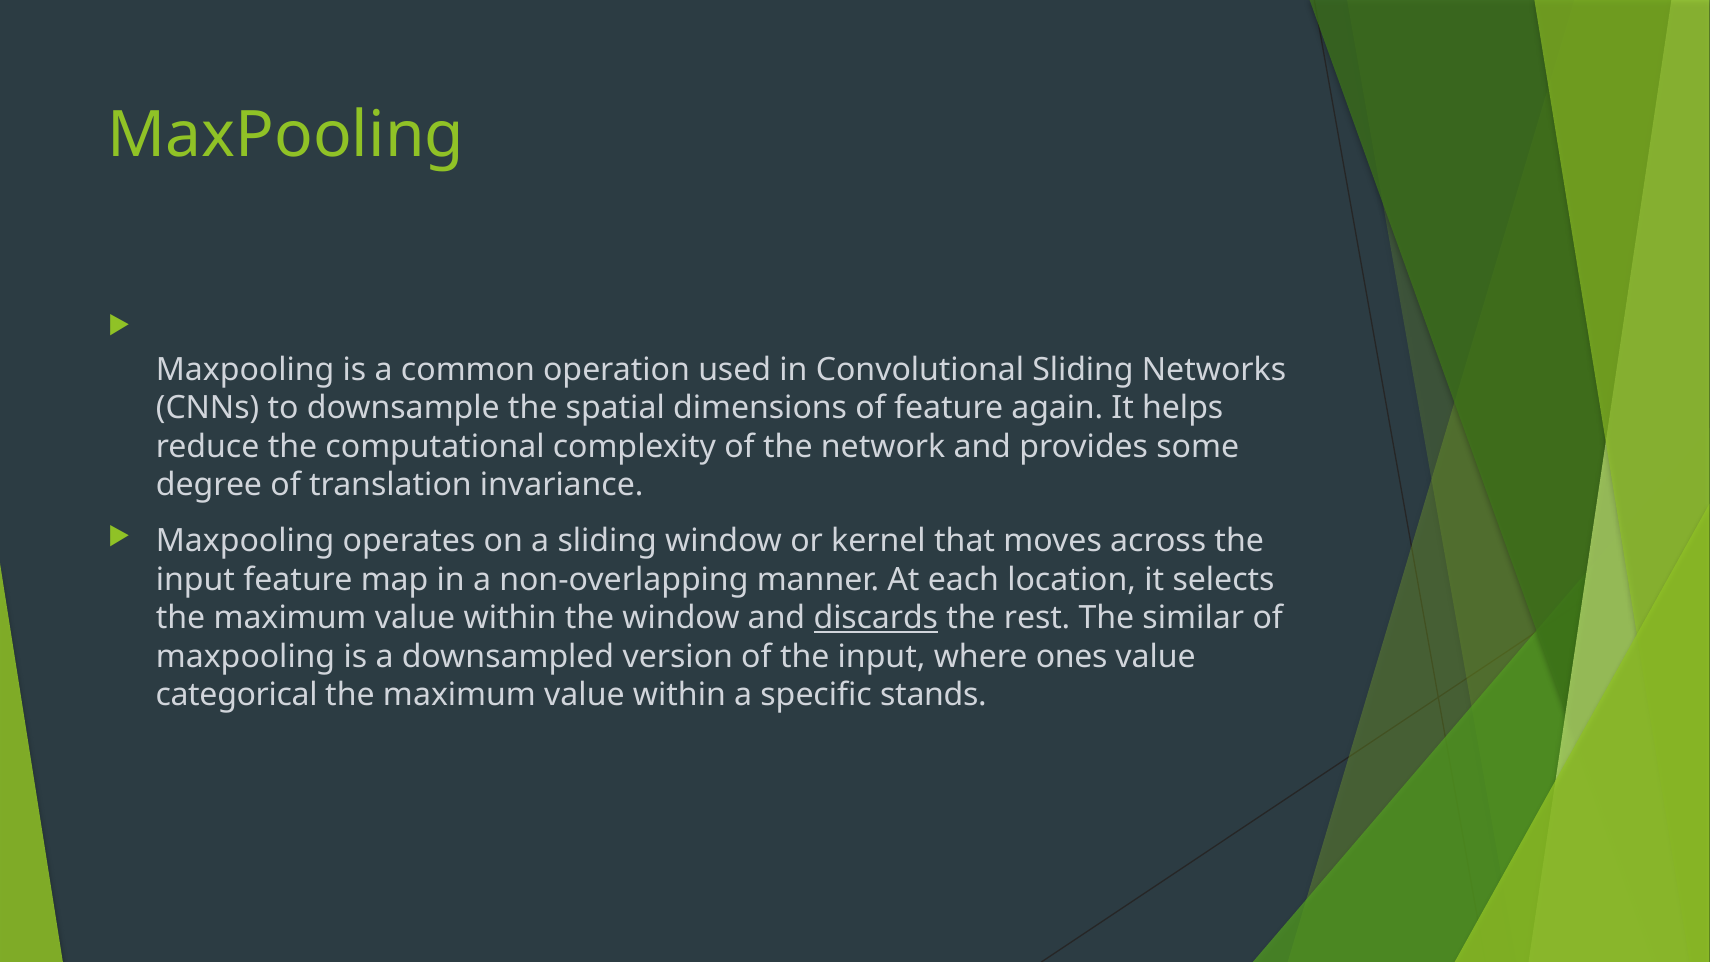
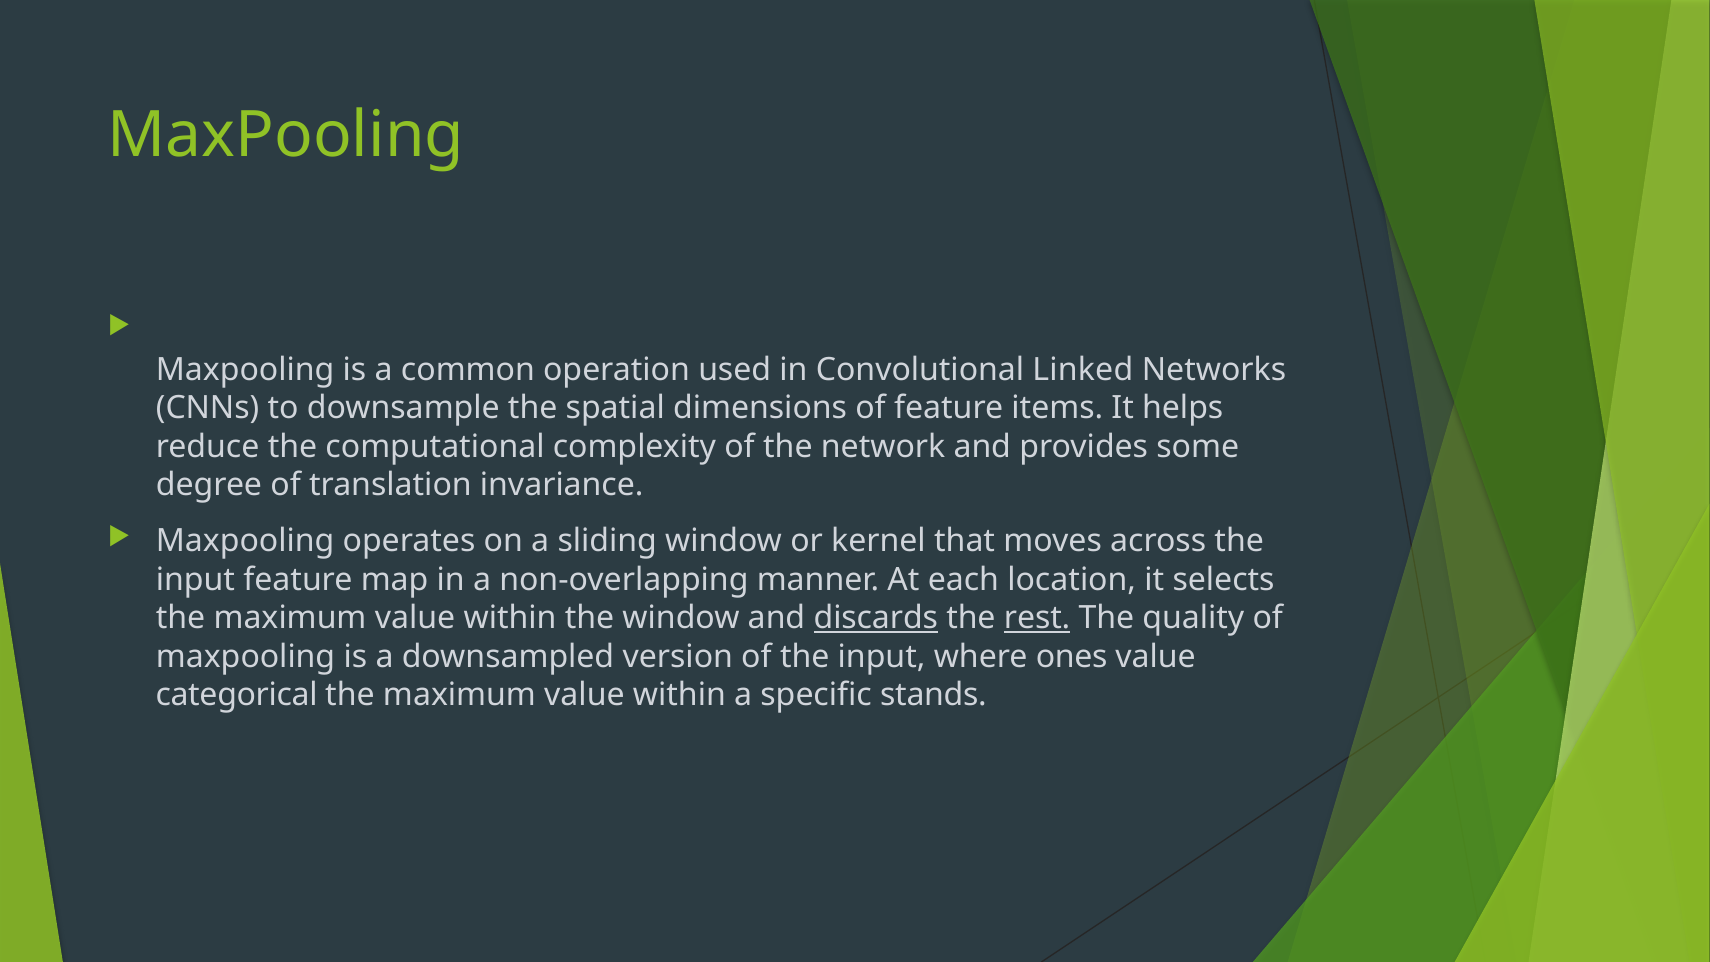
Convolutional Sliding: Sliding -> Linked (1083, 369)
again: again -> items (1057, 408)
rest underline: none -> present (1037, 618)
similar: similar -> quality (1193, 618)
